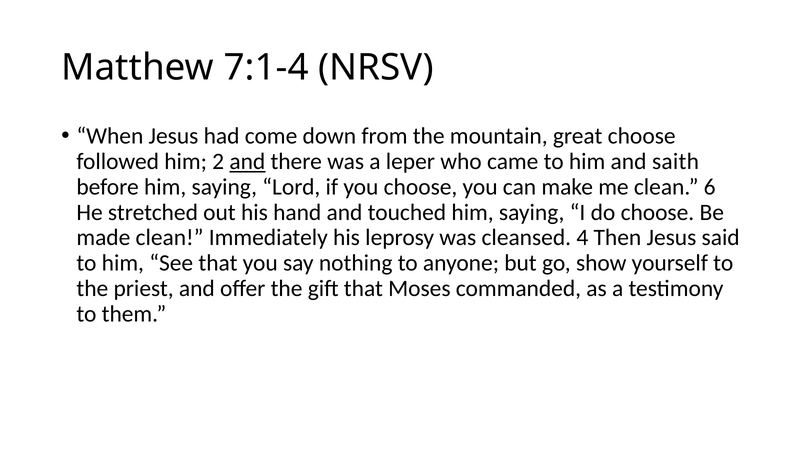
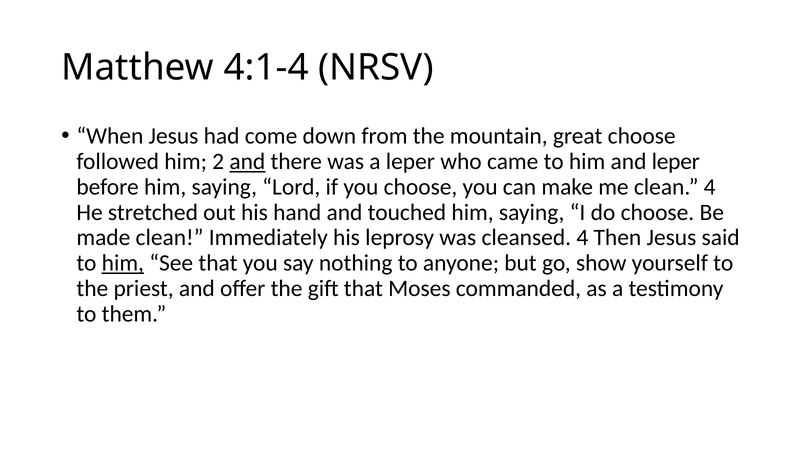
7:1-4: 7:1-4 -> 4:1-4 (266, 68)
and saith: saith -> leper (676, 161)
clean 6: 6 -> 4 (710, 187)
him underline: none -> present (123, 263)
